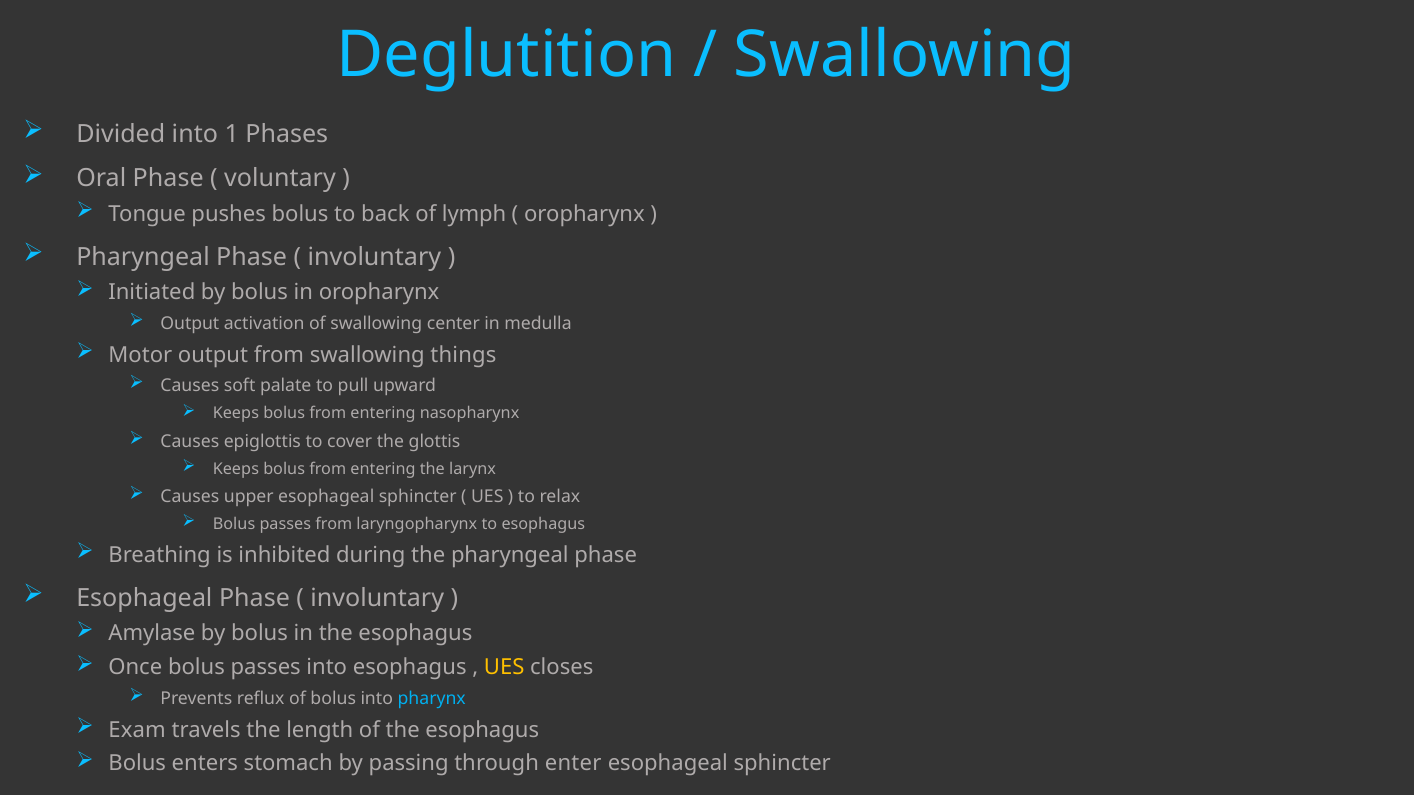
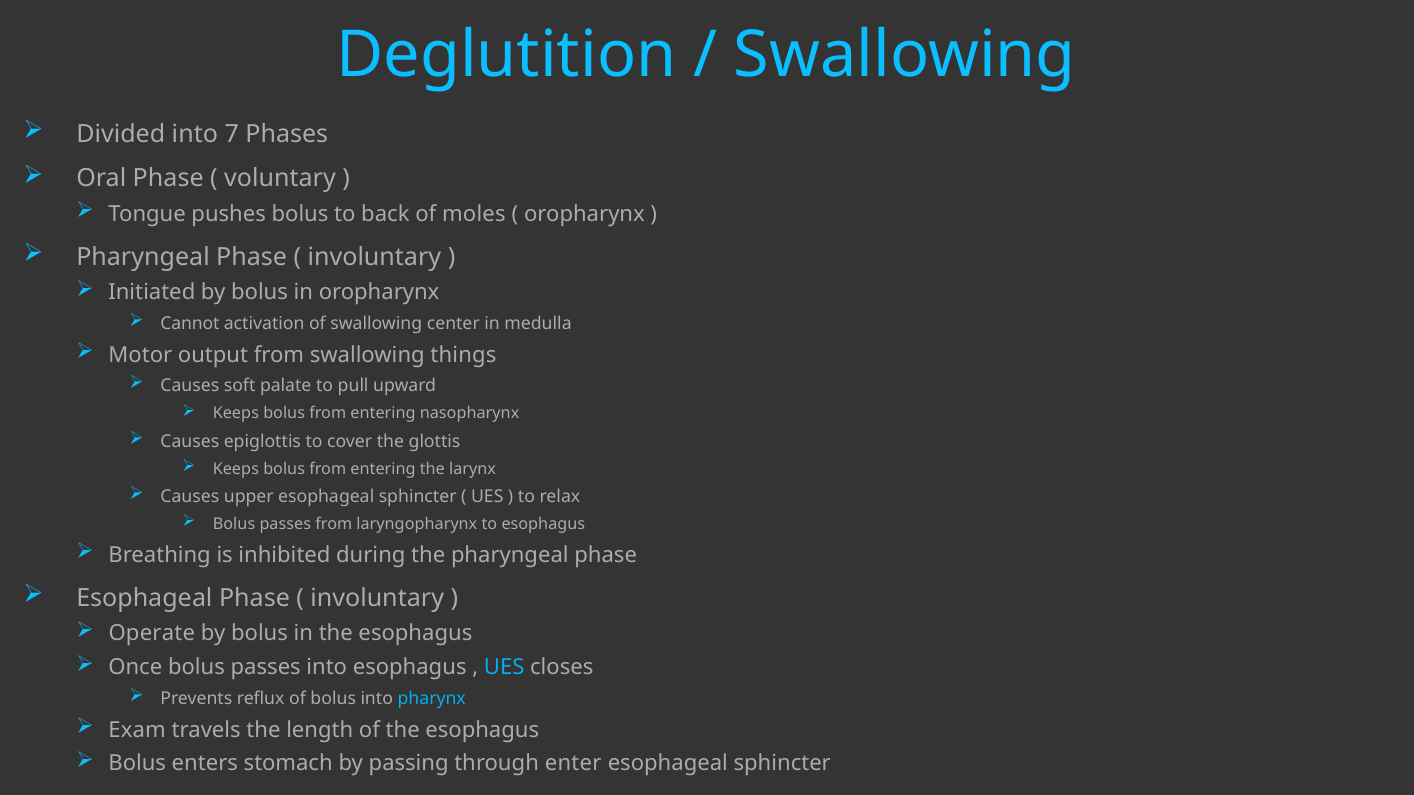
1: 1 -> 7 (232, 134)
lymph: lymph -> moles (474, 214)
Output: Output -> Cannot (190, 324)
Amylase: Amylase -> Operate (152, 634)
UES colour: yellow -> light blue (504, 668)
